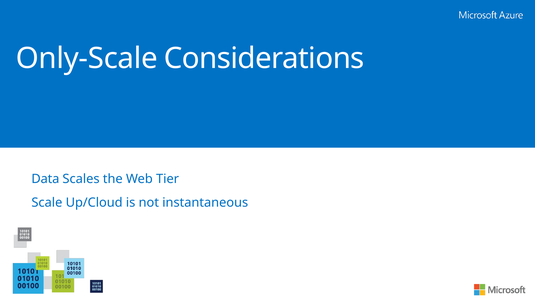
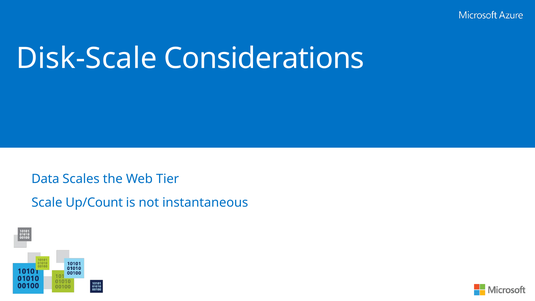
Only-Scale: Only-Scale -> Disk-Scale (87, 59)
Up/Cloud: Up/Cloud -> Up/Count (94, 203)
